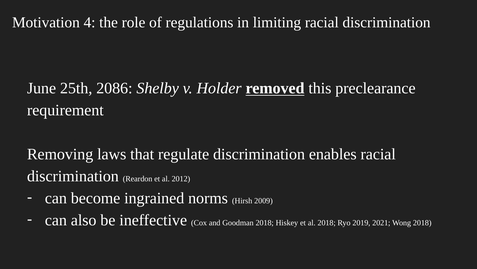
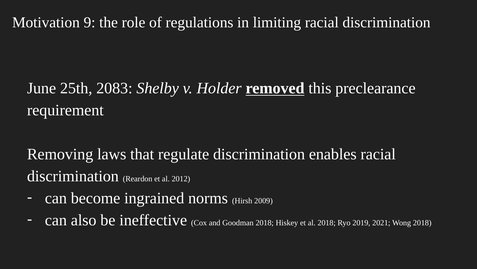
4: 4 -> 9 (90, 23)
2086: 2086 -> 2083 (114, 88)
